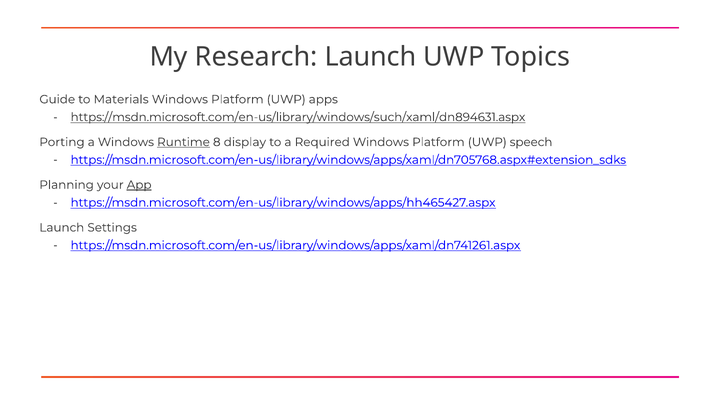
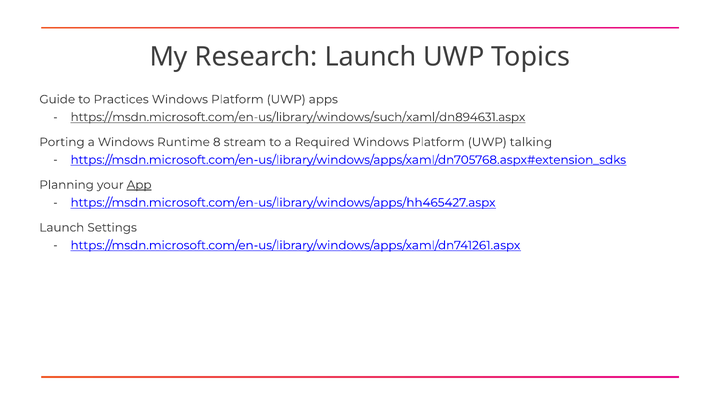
Materials: Materials -> Practices (121, 99)
Runtime underline: present -> none (183, 142)
display: display -> stream (245, 142)
speech: speech -> talking (531, 142)
